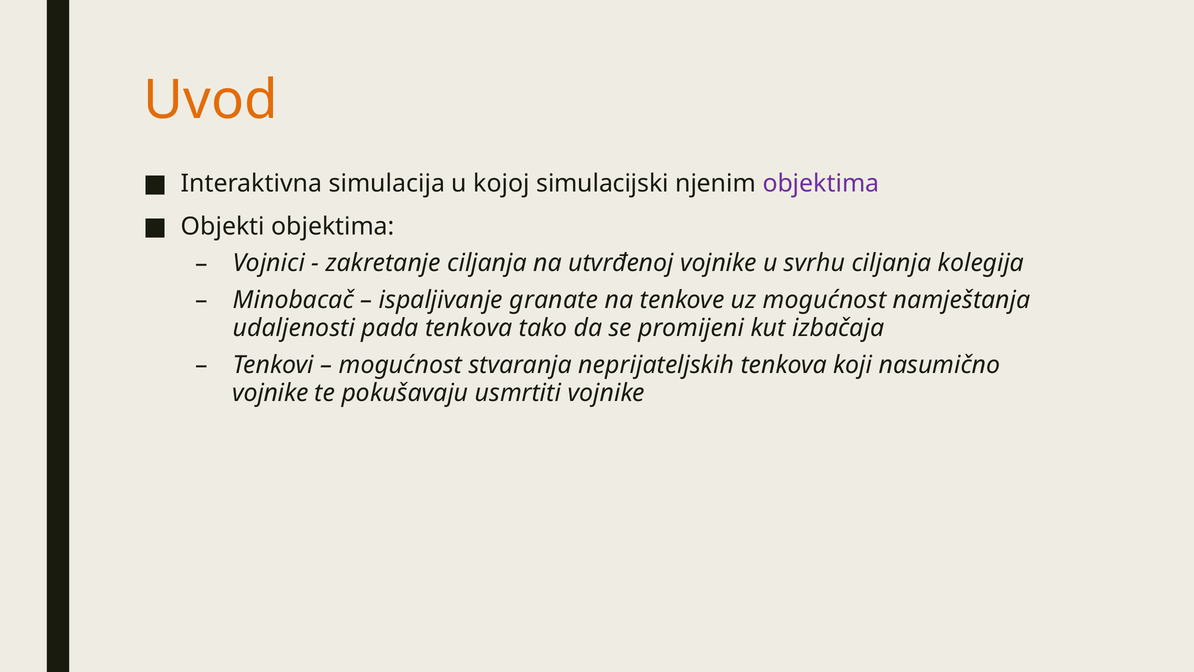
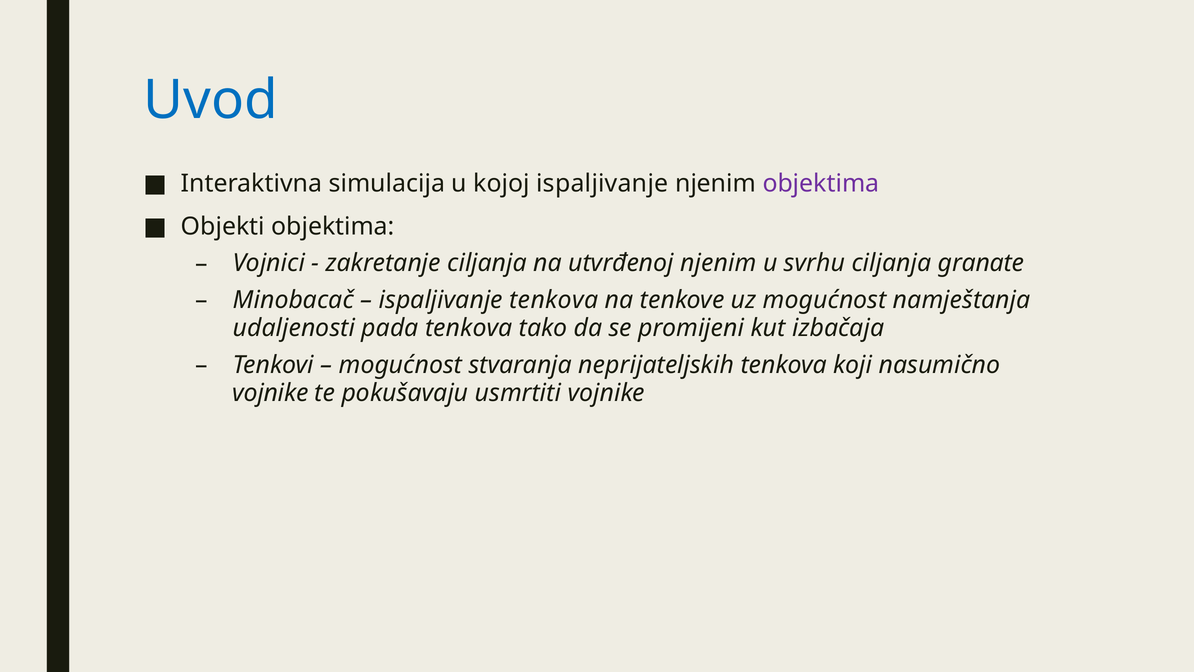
Uvod colour: orange -> blue (211, 100)
kojoj simulacijski: simulacijski -> ispaljivanje (602, 183)
utvrđenoj vojnike: vojnike -> njenim (718, 263)
kolegija: kolegija -> granate (981, 263)
ispaljivanje granate: granate -> tenkova (554, 300)
